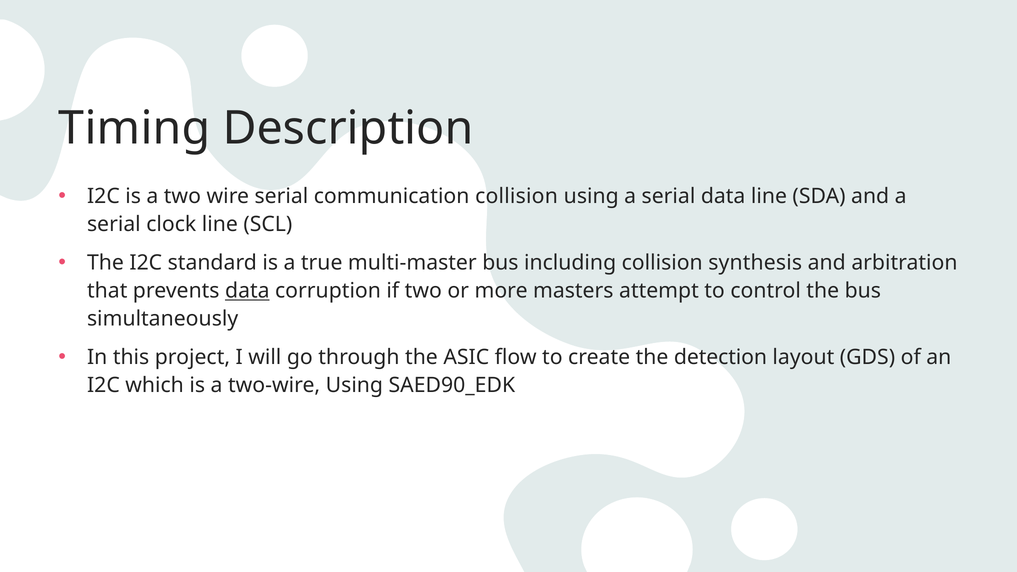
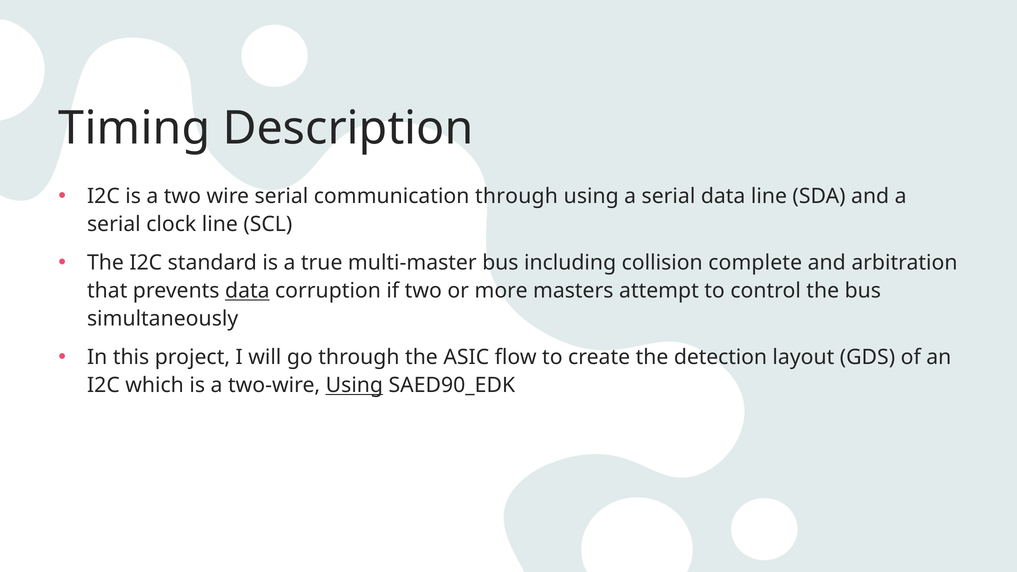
communication collision: collision -> through (517, 196)
synthesis: synthesis -> complete (755, 263)
Using underline: none -> present (354, 385)
